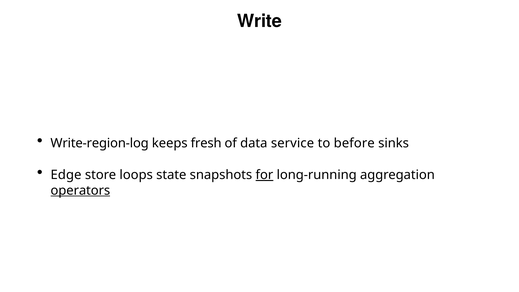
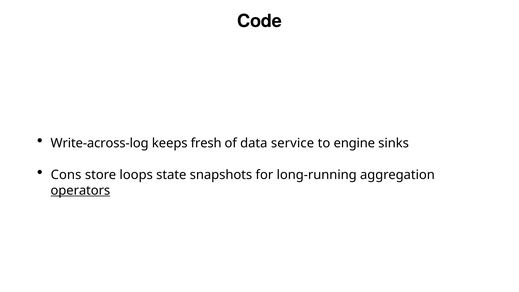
Write: Write -> Code (260, 21)
Write-region-log: Write-region-log -> Write-across-log (100, 143)
before: before -> engine (354, 143)
Edge: Edge -> Cons (66, 175)
for underline: present -> none (264, 175)
